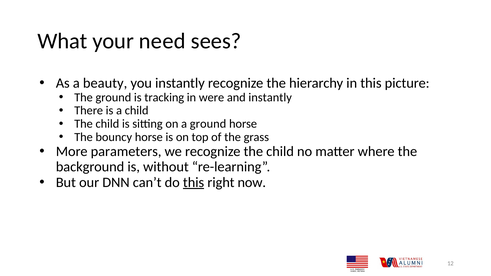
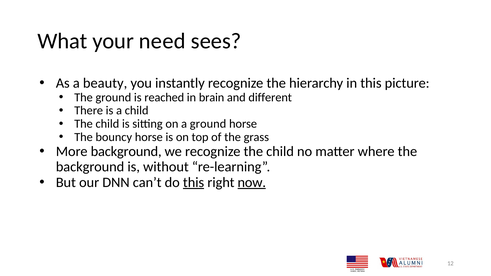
tracking: tracking -> reached (164, 97)
were: were -> brain (212, 97)
and instantly: instantly -> different (270, 97)
More parameters: parameters -> background (126, 151)
now underline: none -> present (252, 182)
